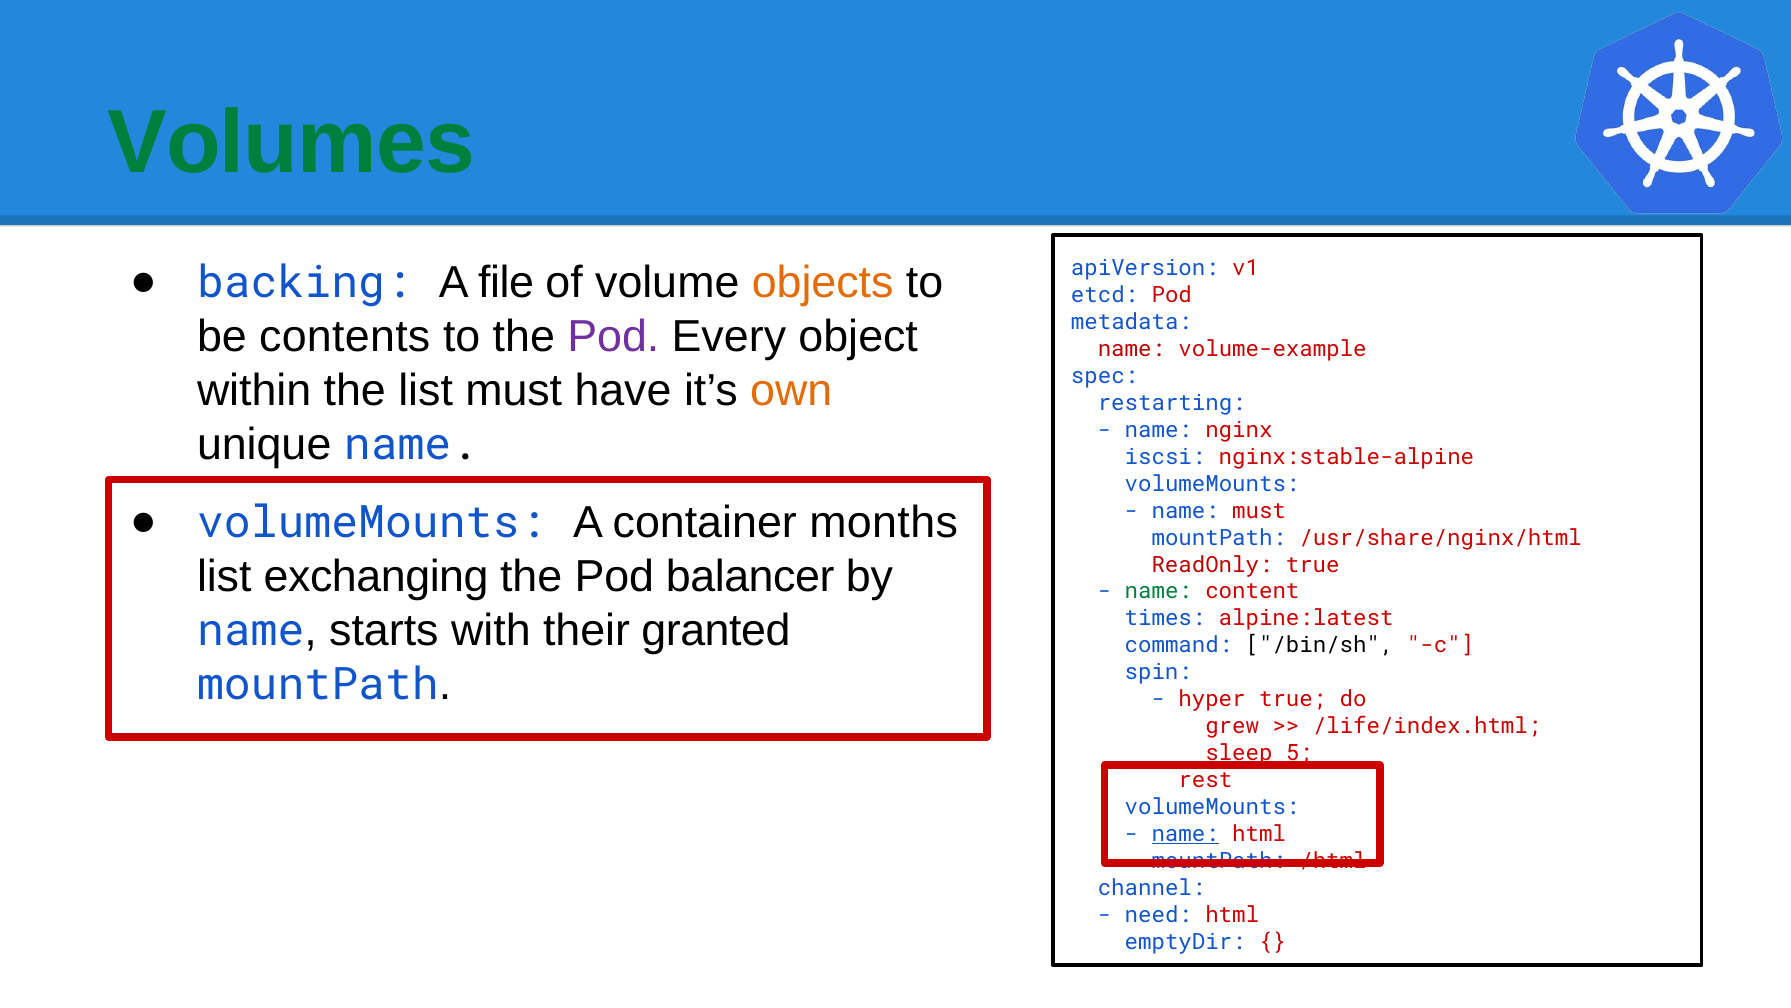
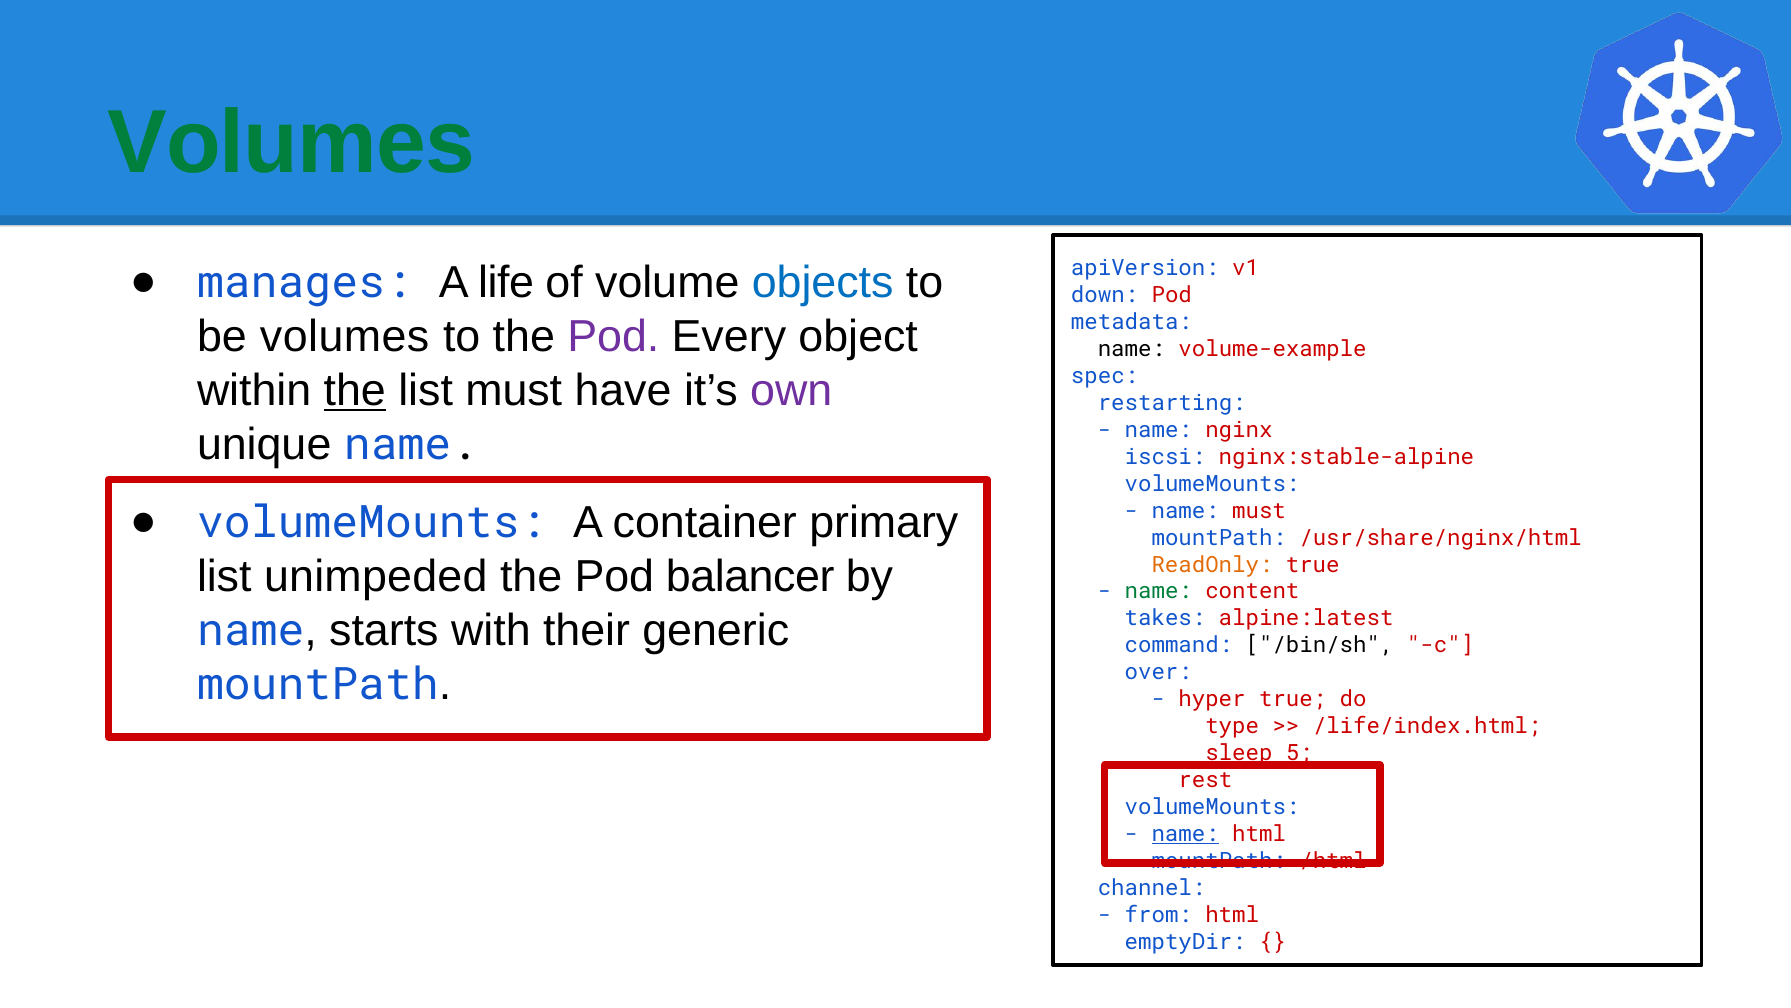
backing: backing -> manages (304, 283)
file: file -> life (506, 283)
objects colour: orange -> blue (823, 283)
etcd: etcd -> down (1105, 295)
be contents: contents -> volumes (345, 337)
name colour: red -> black (1131, 349)
the underline: none -> present (355, 390)
own colour: orange -> purple (791, 390)
months: months -> primary (884, 523)
ReadOnly colour: red -> orange (1212, 564)
exchanging: exchanging -> unimpeded (376, 577)
times: times -> takes (1165, 618)
granted: granted -> generic (716, 630)
spin: spin -> over (1158, 672)
grew: grew -> type (1232, 726)
need: need -> from (1158, 914)
